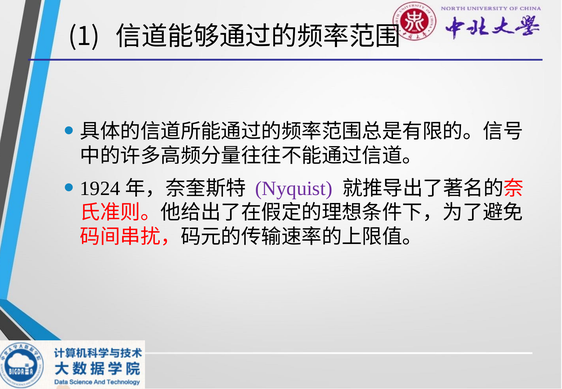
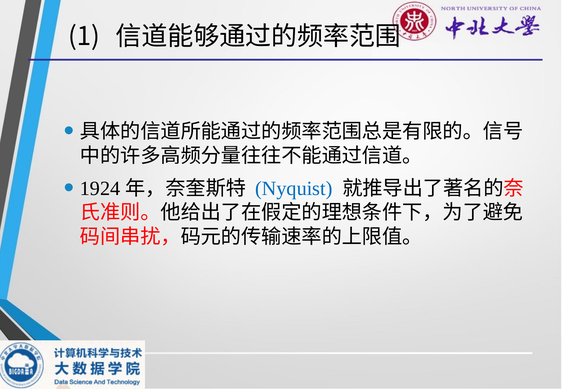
Nyquist colour: purple -> blue (294, 188)
